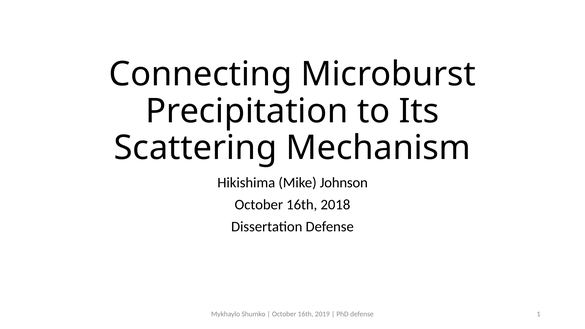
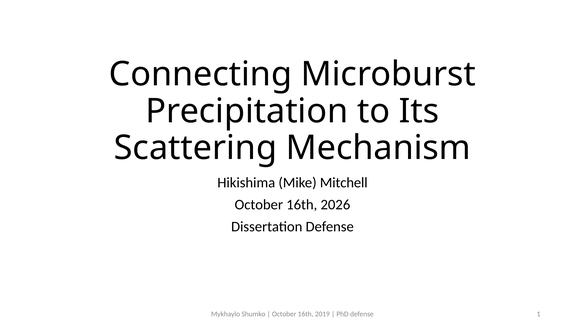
Johnson: Johnson -> Mitchell (344, 183)
2018: 2018 -> 2026 (335, 205)
